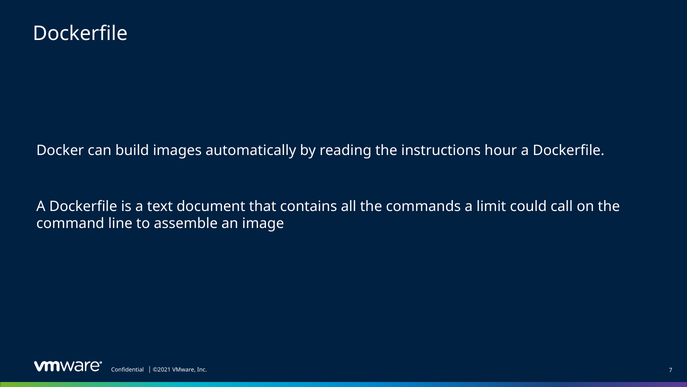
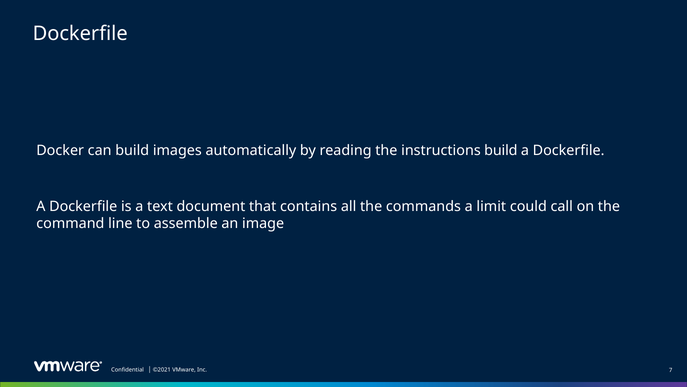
instructions hour: hour -> build (501, 150)
